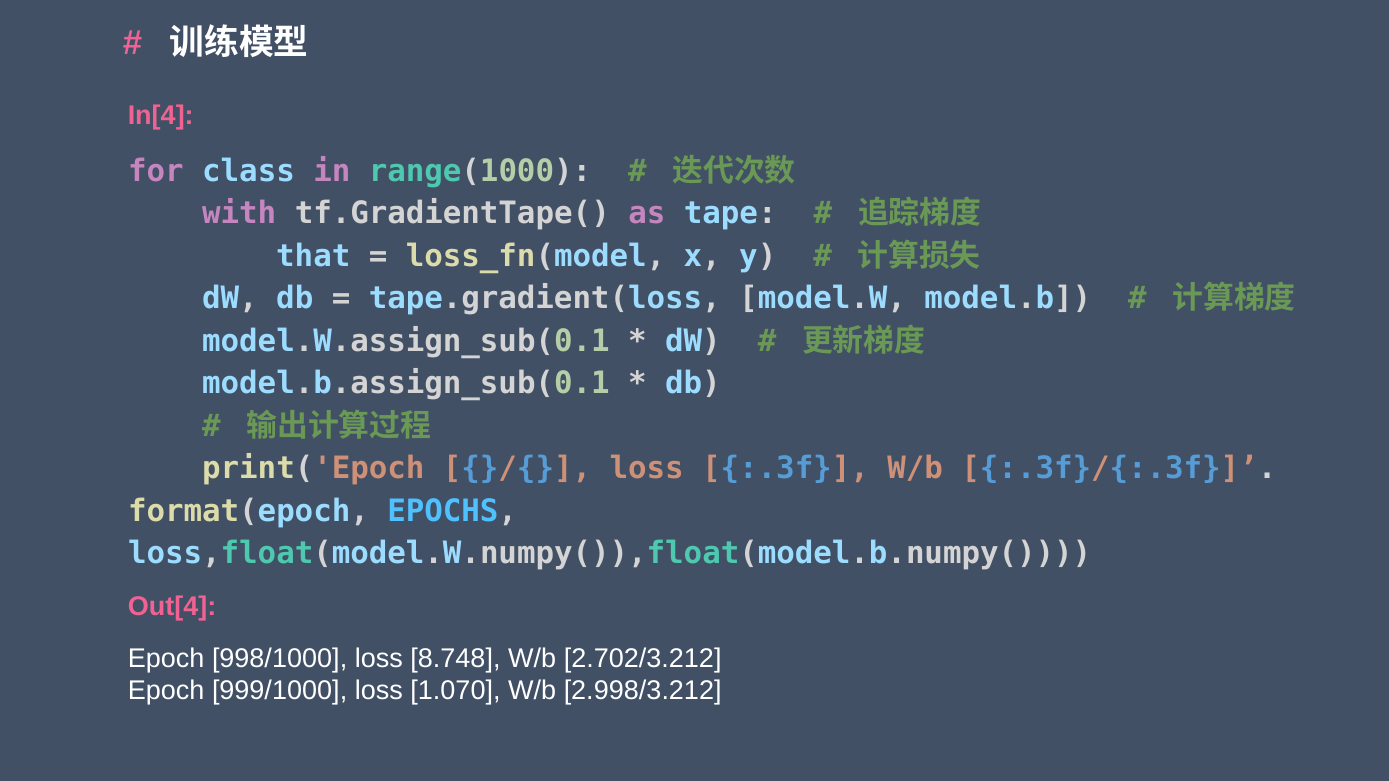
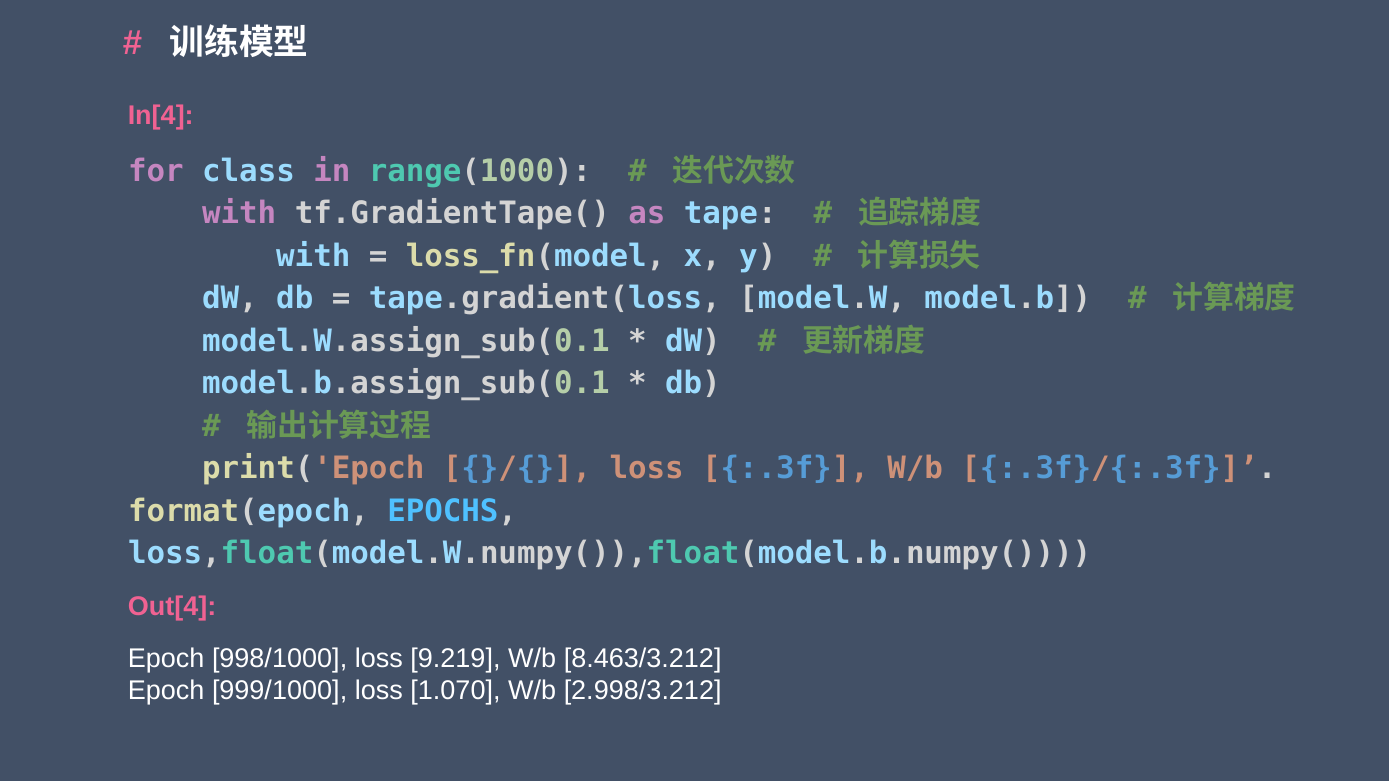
that: that -> with (313, 256)
8.748: 8.748 -> 9.219 (455, 659)
2.702/3.212: 2.702/3.212 -> 8.463/3.212 (643, 659)
